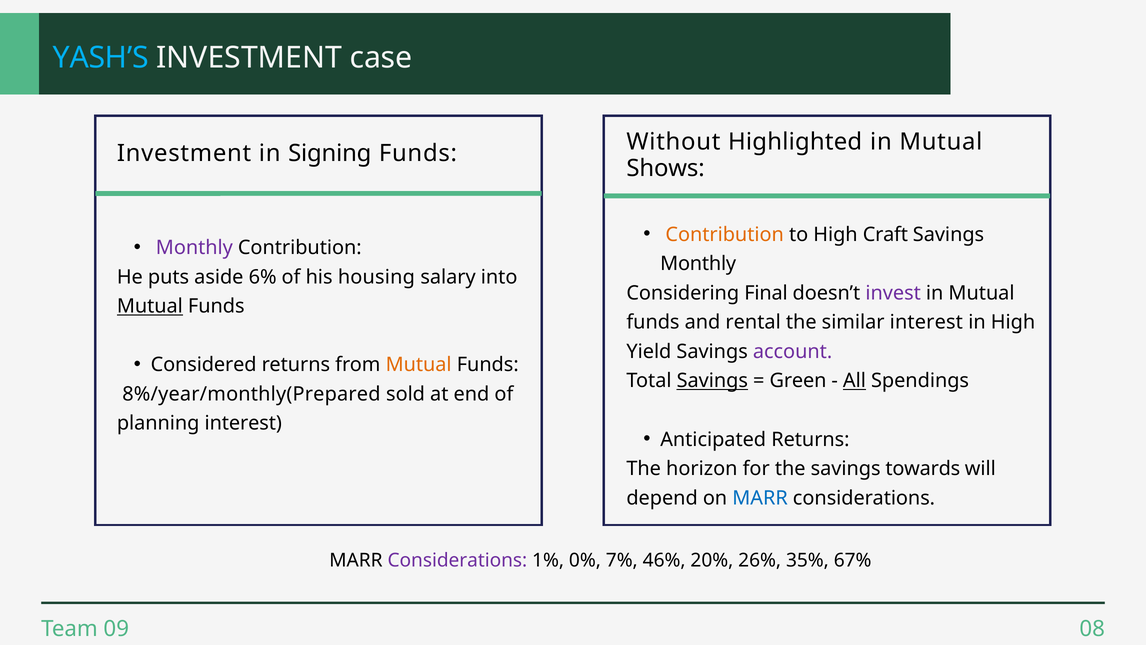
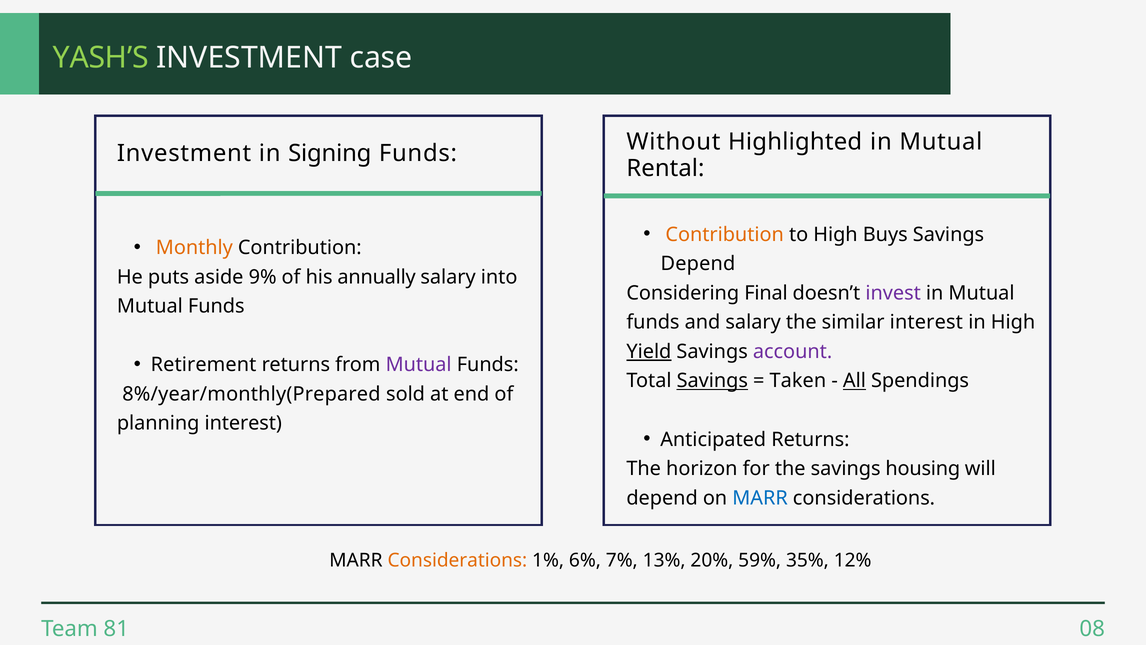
YASH’S colour: light blue -> light green (101, 58)
Shows: Shows -> Rental (665, 168)
Craft: Craft -> Buys (885, 234)
Monthly colour: purple -> orange (194, 248)
Monthly: Monthly -> Depend (698, 264)
6%: 6% -> 9% (263, 277)
housing: housing -> annually (377, 277)
Mutual underline: present -> none (150, 306)
and rental: rental -> salary (753, 322)
Yield underline: none -> present (649, 351)
Considered: Considered -> Retirement (204, 365)
Mutual colour: orange -> purple (419, 365)
Green: Green -> Taken (798, 381)
towards: towards -> housing (923, 468)
Considerations colour: purple -> orange (457, 560)
0%: 0% -> 6% (585, 560)
46%: 46% -> 13% (664, 560)
26%: 26% -> 59% (760, 560)
67%: 67% -> 12% (853, 560)
09: 09 -> 81 (116, 628)
